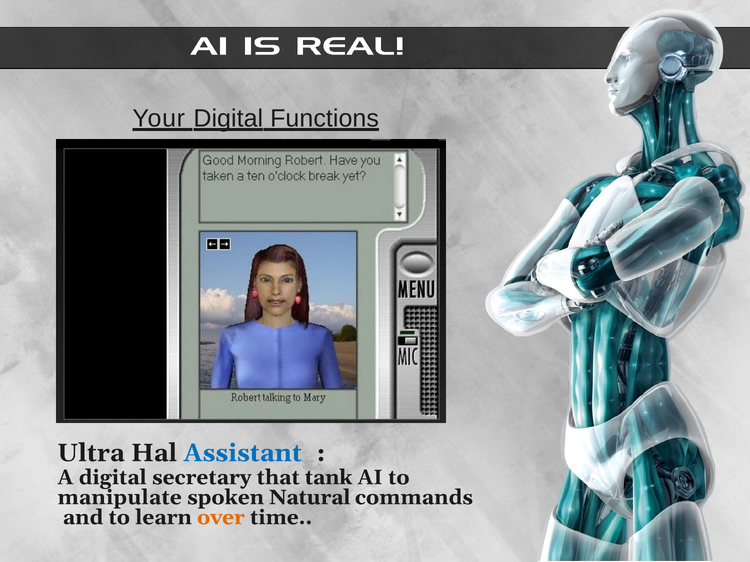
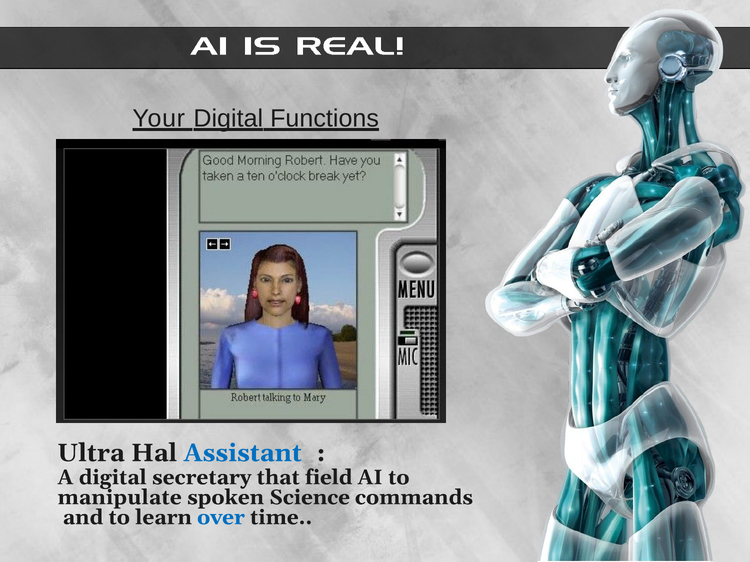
tank: tank -> field (329, 478)
Natural: Natural -> Science (310, 498)
over colour: orange -> blue (221, 518)
